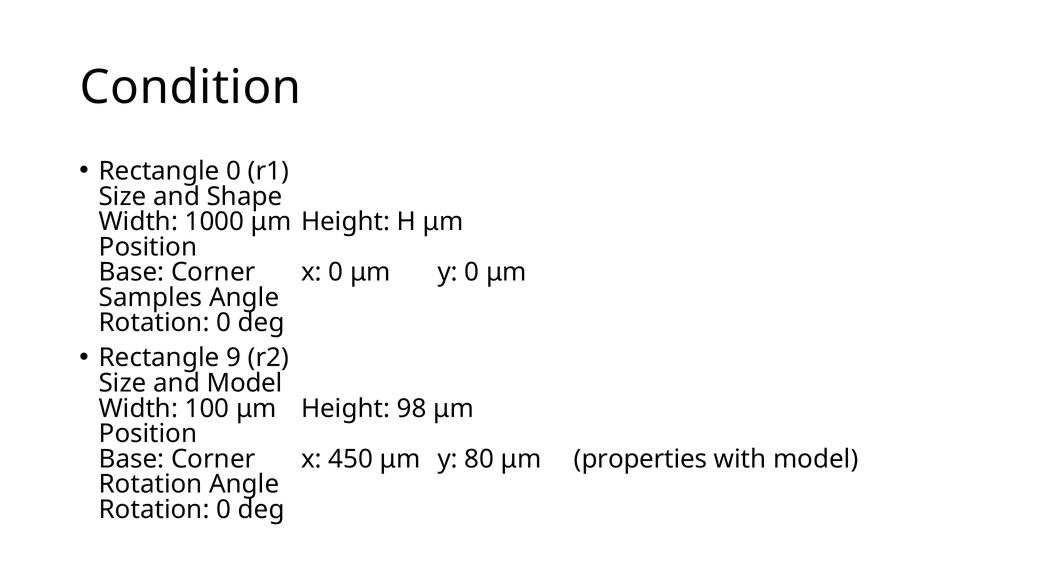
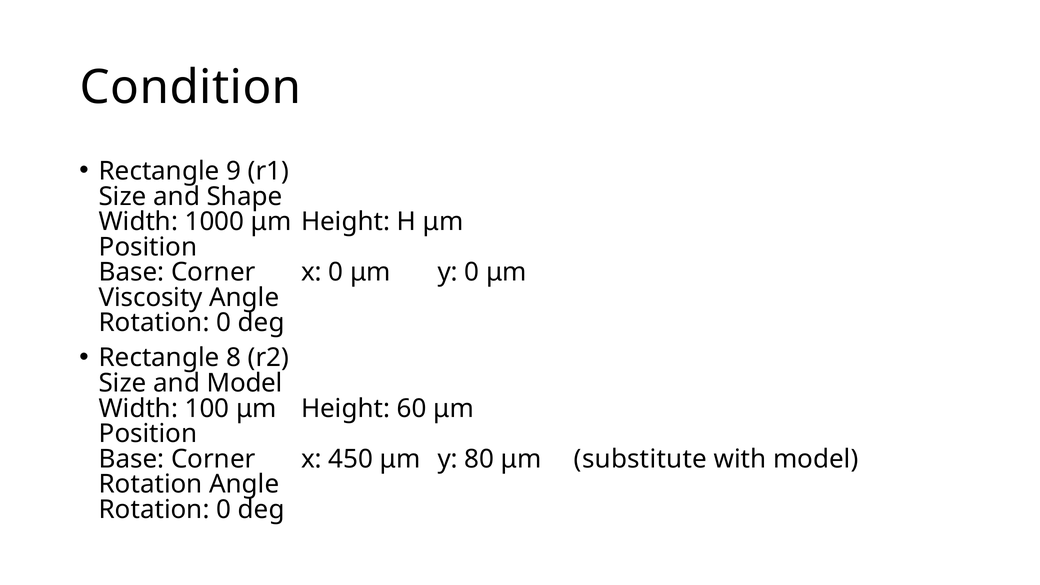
Rectangle 0: 0 -> 9 (234, 171)
Samples: Samples -> Viscosity (151, 298)
9: 9 -> 8 (234, 358)
98: 98 -> 60 (412, 408)
properties: properties -> substitute (640, 459)
